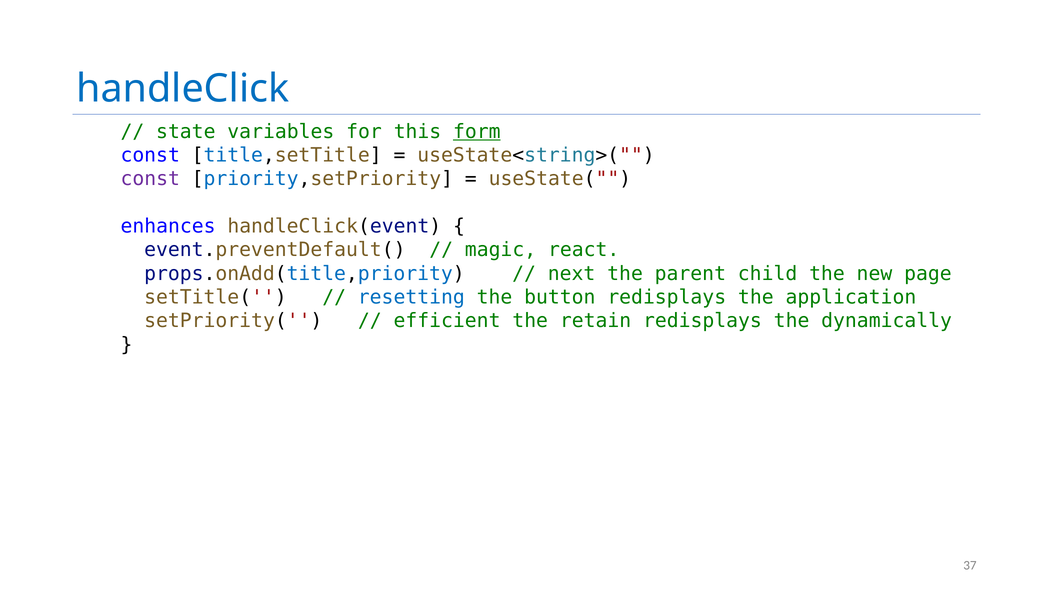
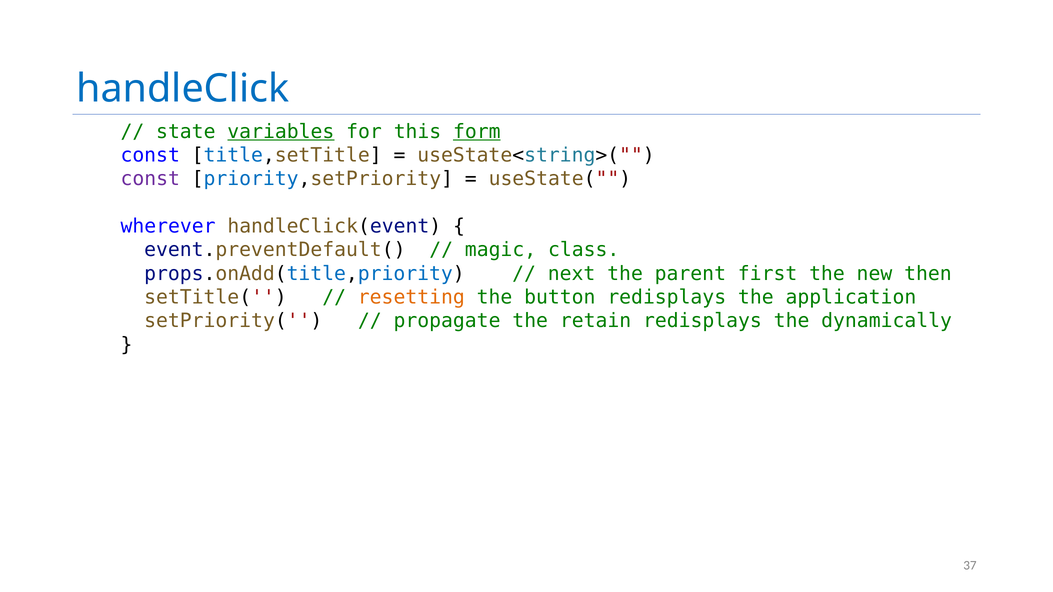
variables underline: none -> present (281, 132)
enhances: enhances -> wherever (168, 226)
react: react -> class (584, 250)
child: child -> first (768, 274)
page: page -> then (928, 274)
resetting colour: blue -> orange (411, 297)
efficient: efficient -> propagate (447, 321)
